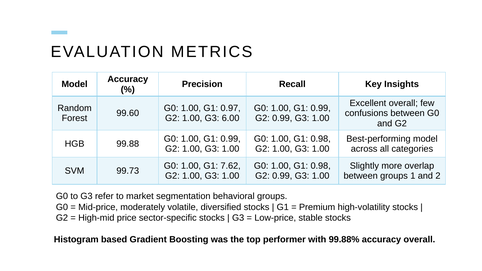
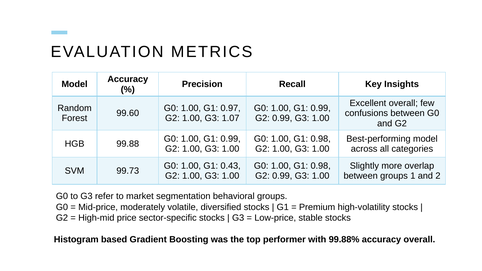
6.00: 6.00 -> 1.07 (231, 118)
7.62: 7.62 -> 0.43 (231, 166)
